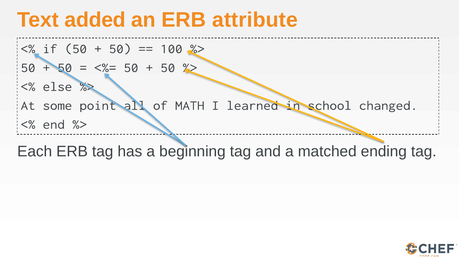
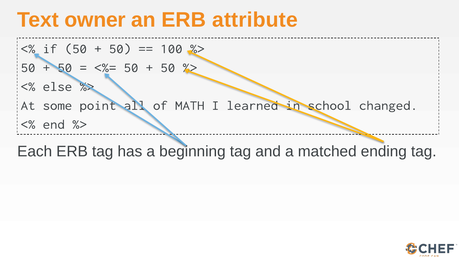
added: added -> owner (95, 20)
